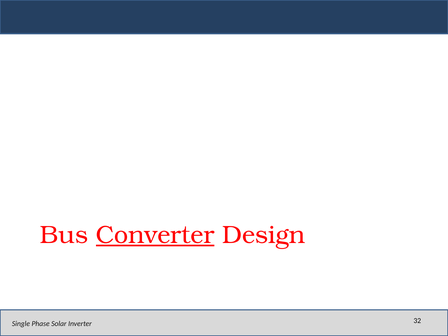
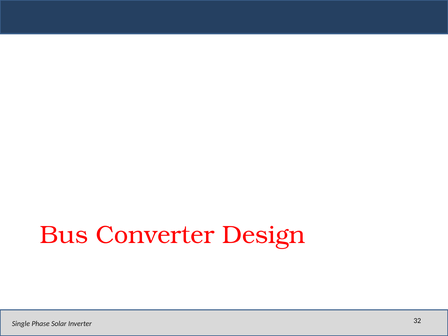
Converter underline: present -> none (155, 235)
